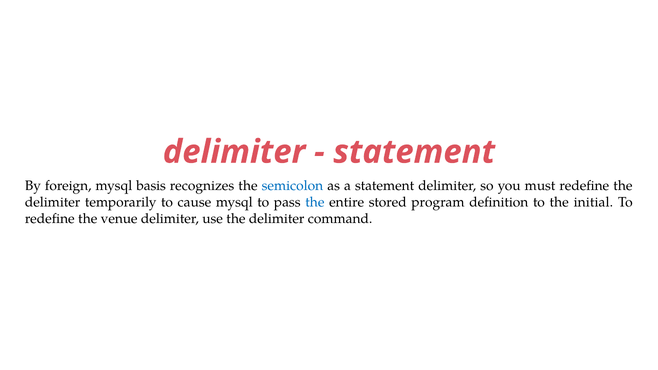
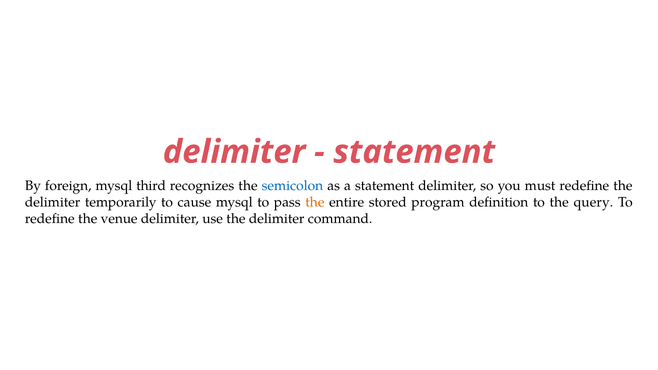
basis: basis -> third (151, 186)
the colour: blue -> orange (315, 202)
initial: initial -> query (593, 202)
